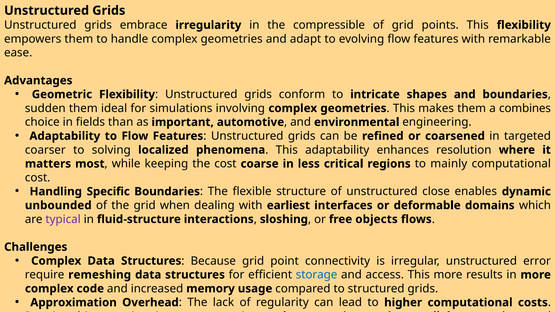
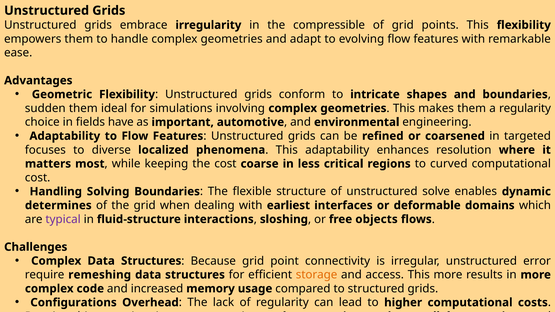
a combines: combines -> regularity (525, 108)
fields than: than -> have (121, 122)
coarser: coarser -> focuses (45, 150)
solving: solving -> diverse (111, 150)
mainly: mainly -> curved (449, 164)
Specific: Specific -> Solving (108, 192)
close: close -> solve (436, 192)
unbounded: unbounded -> determines (58, 205)
storage colour: blue -> orange (317, 275)
Approximation: Approximation -> Configurations (74, 303)
